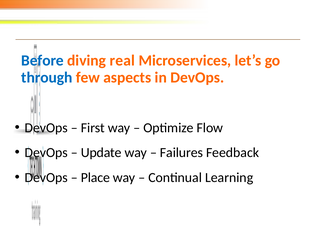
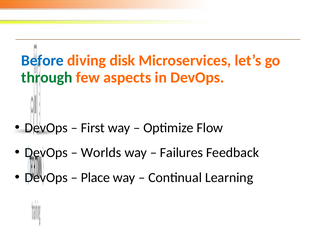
real: real -> disk (122, 60)
through colour: blue -> green (47, 77)
Update: Update -> Worlds (101, 152)
